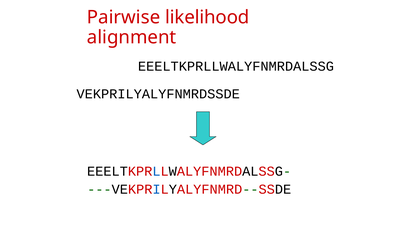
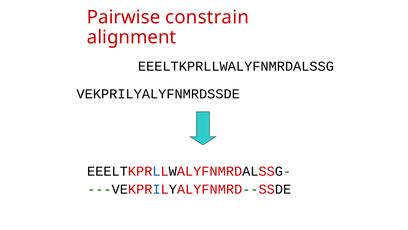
likelihood: likelihood -> constrain (207, 17)
